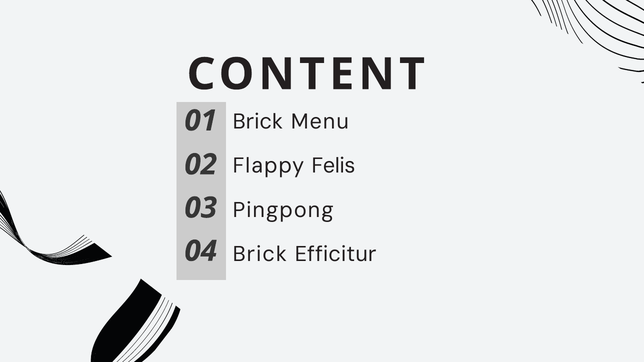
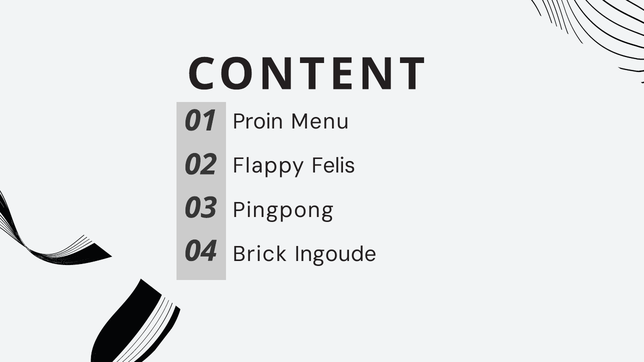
Brick: Brick -> Proin (258, 122)
Efficitur: Efficitur -> Ingoude (336, 254)
